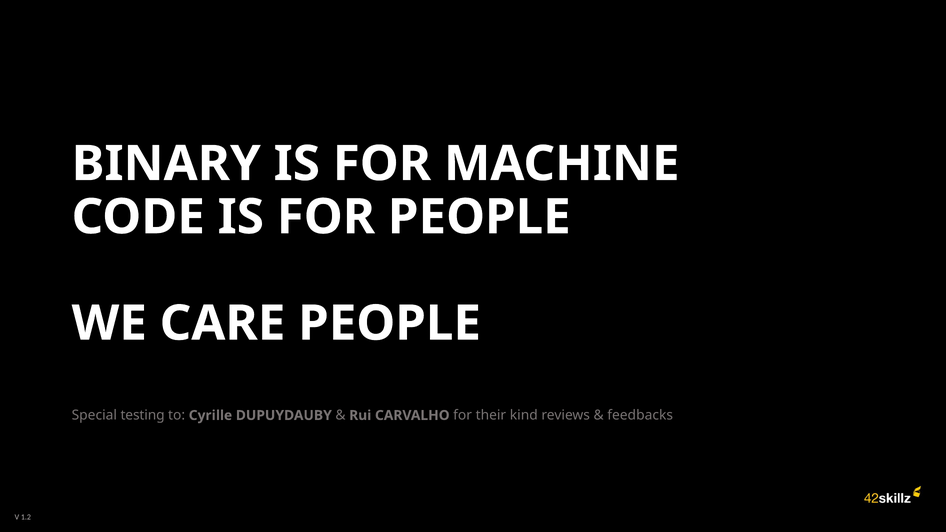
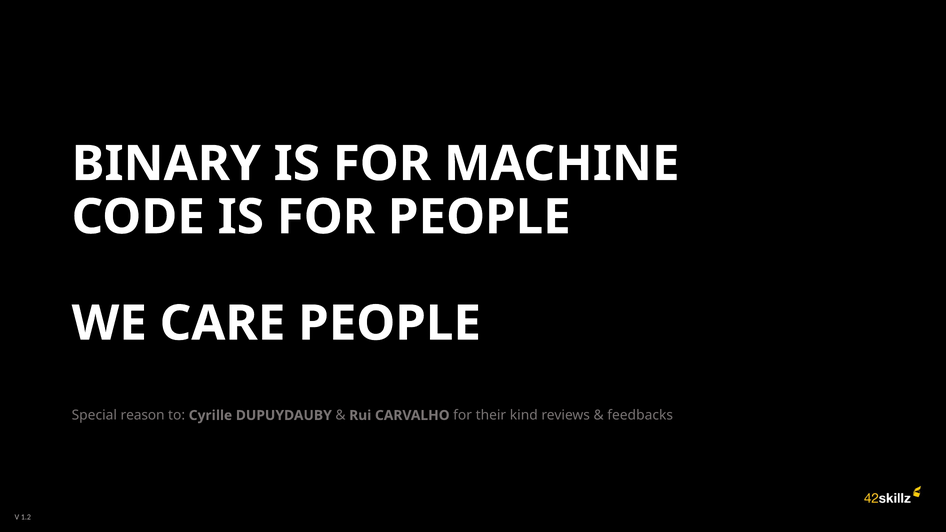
testing: testing -> reason (143, 415)
